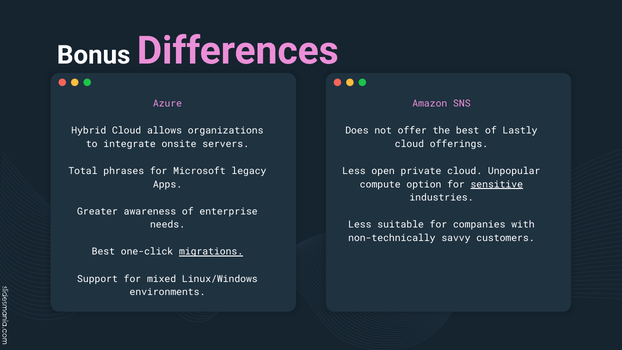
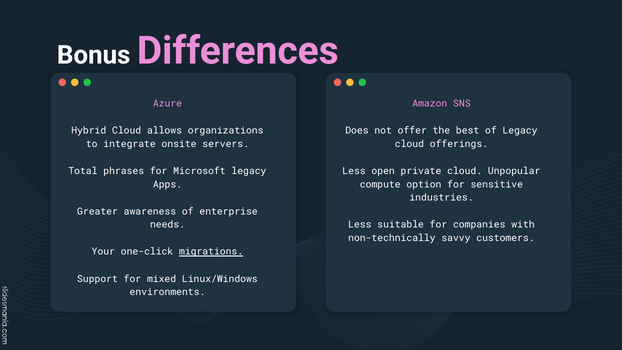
of Lastly: Lastly -> Legacy (520, 130)
sensitive underline: present -> none (497, 184)
Best: Best -> Your (103, 252)
